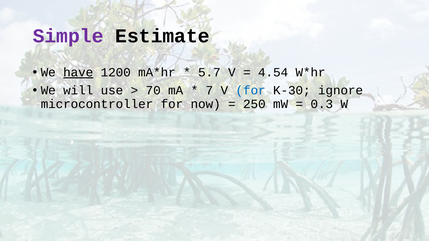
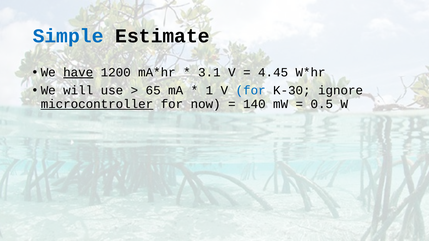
Simple colour: purple -> blue (68, 36)
5.7: 5.7 -> 3.1 (209, 73)
4.54: 4.54 -> 4.45 (273, 73)
70: 70 -> 65 (153, 91)
7: 7 -> 1 (209, 91)
microcontroller underline: none -> present (97, 104)
250: 250 -> 140 (254, 104)
0.3: 0.3 -> 0.5 (322, 104)
